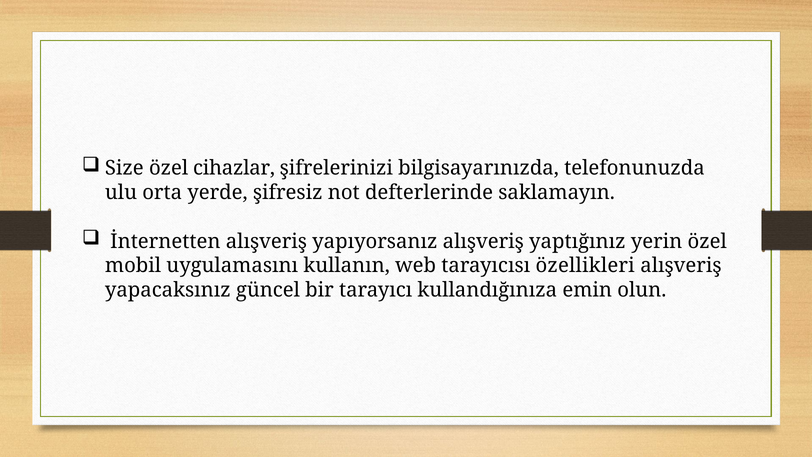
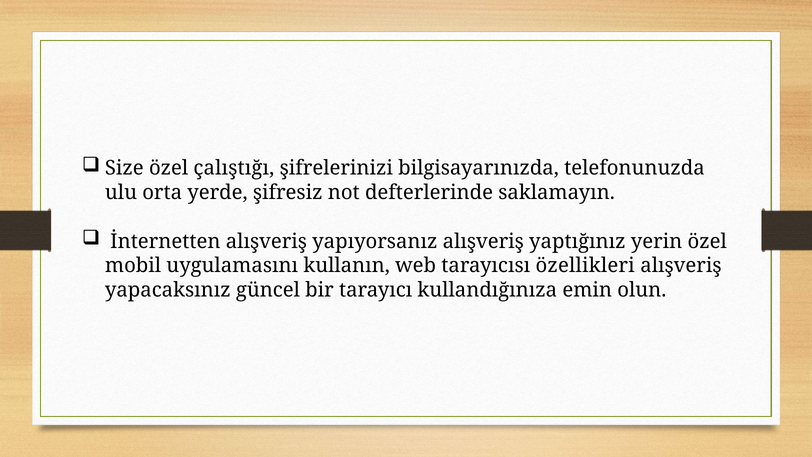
cihazlar: cihazlar -> çalıştığı (234, 168)
